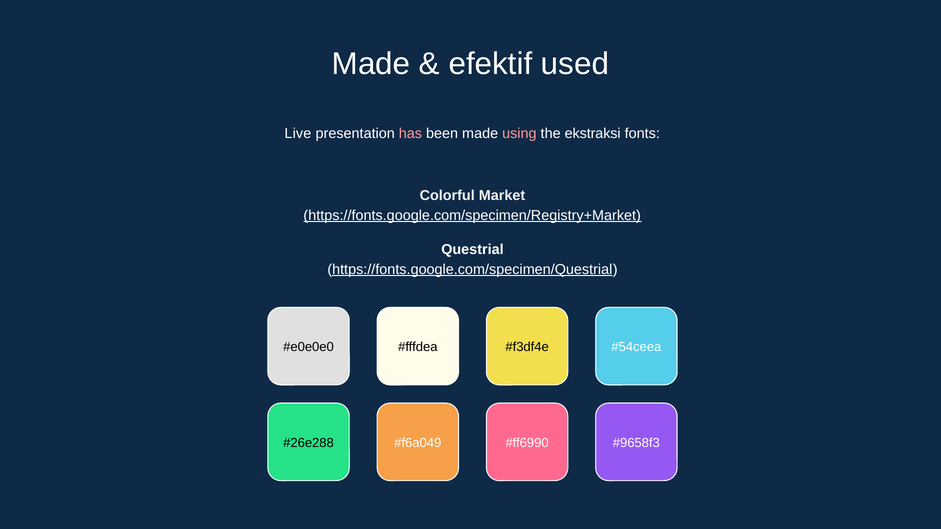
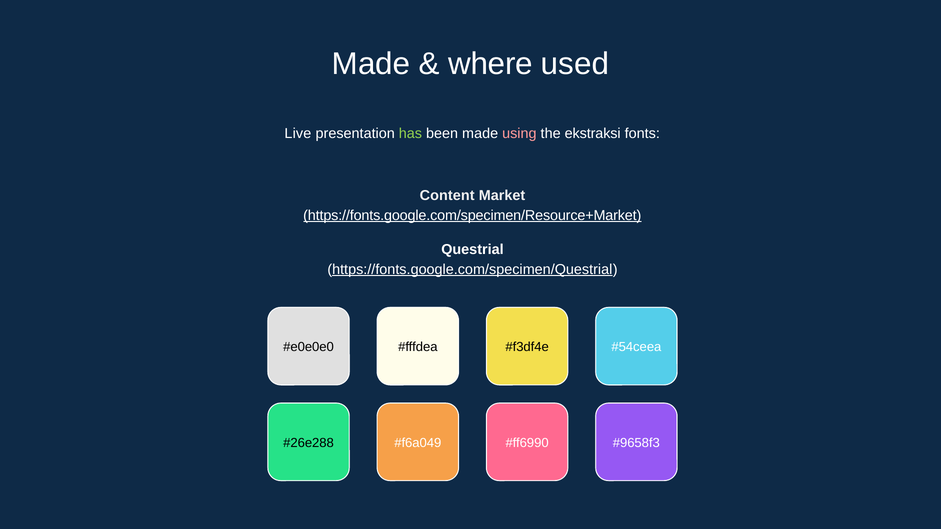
efektif: efektif -> where (491, 64)
has colour: pink -> light green (410, 134)
Colorful: Colorful -> Content (447, 196)
https://fonts.google.com/specimen/Registry+Market: https://fonts.google.com/specimen/Registry+Market -> https://fonts.google.com/specimen/Resource+Market (472, 215)
